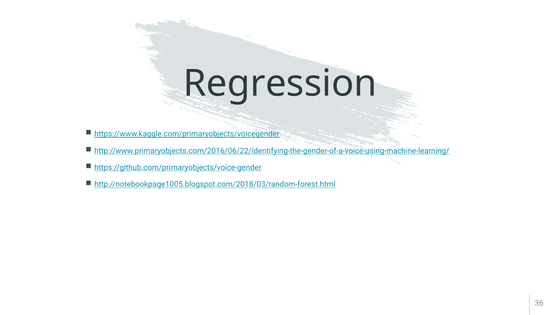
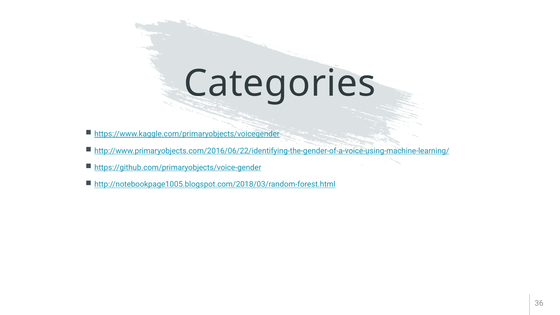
Regression: Regression -> Categories (280, 84)
